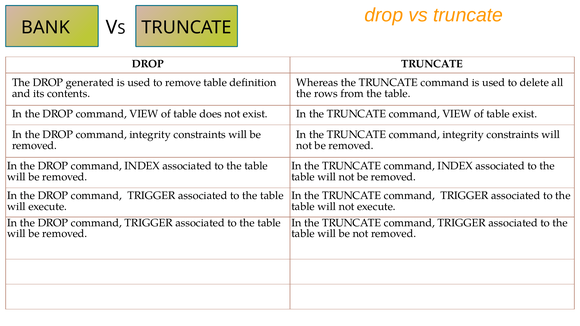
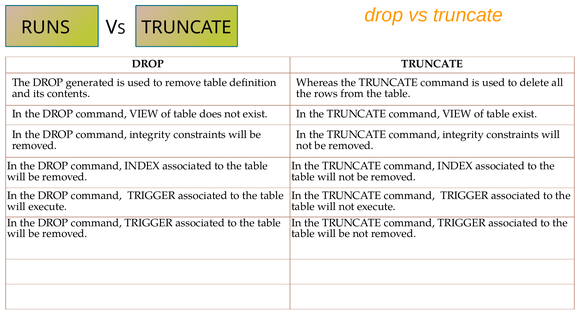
BANK: BANK -> RUNS (46, 28)
